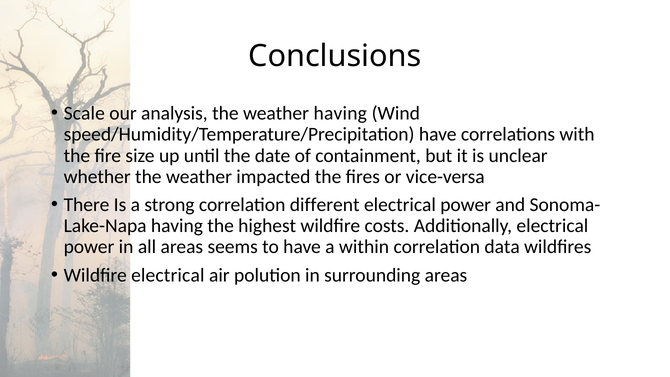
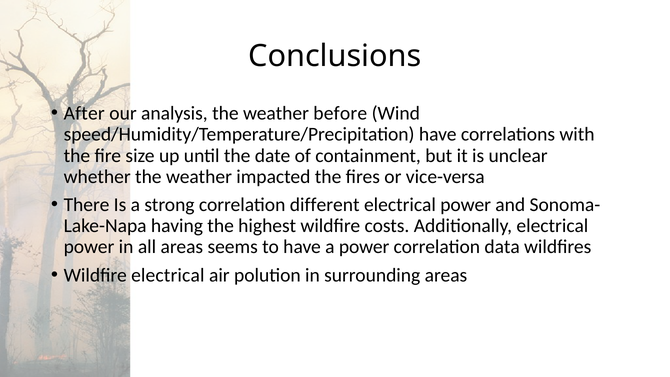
Scale: Scale -> After (84, 113)
weather having: having -> before (340, 113)
a within: within -> power (364, 247)
